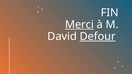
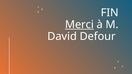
Defour underline: present -> none (98, 36)
